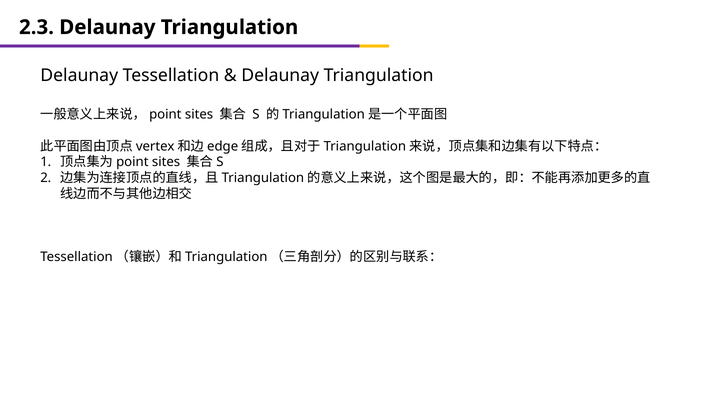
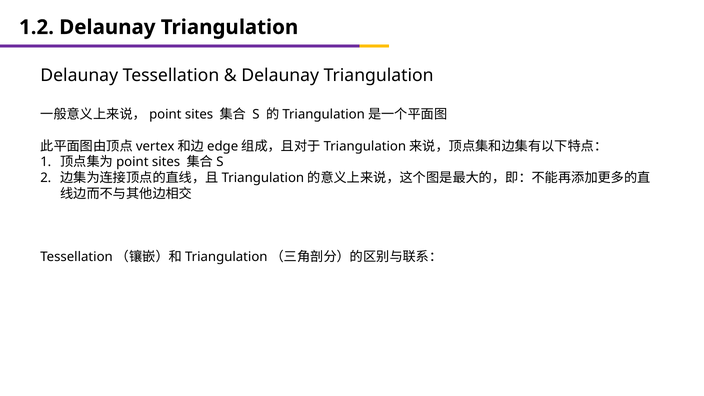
2.3: 2.3 -> 1.2 (36, 27)
